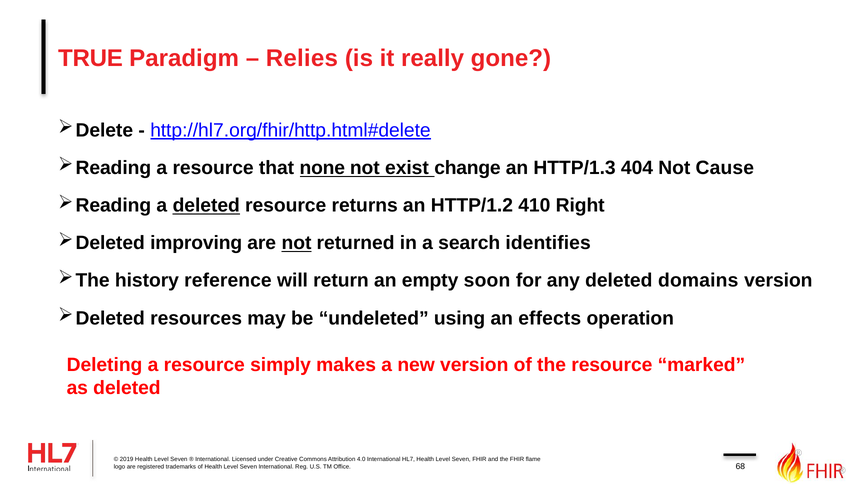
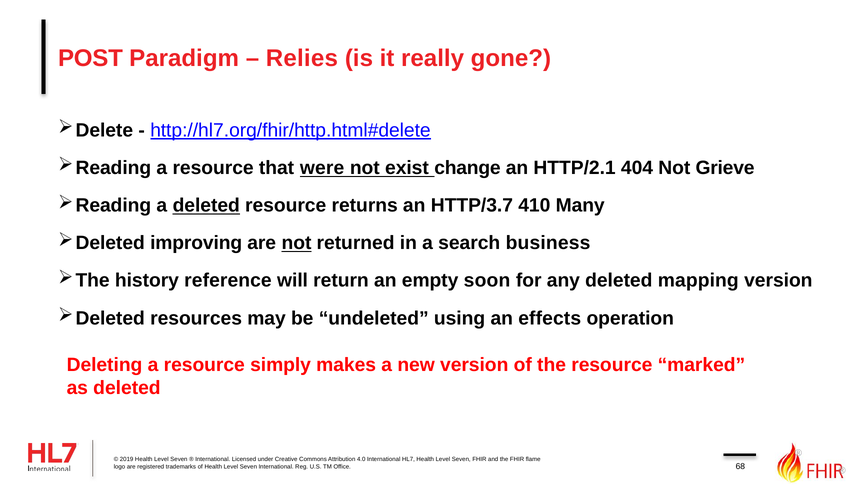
TRUE: TRUE -> POST (90, 58)
none: none -> were (322, 168)
HTTP/1.3: HTTP/1.3 -> HTTP/2.1 (575, 168)
Cause: Cause -> Grieve (725, 168)
HTTP/1.2: HTTP/1.2 -> HTTP/3.7 (472, 205)
Right: Right -> Many (580, 205)
identifies: identifies -> business (548, 243)
domains: domains -> mapping (698, 280)
